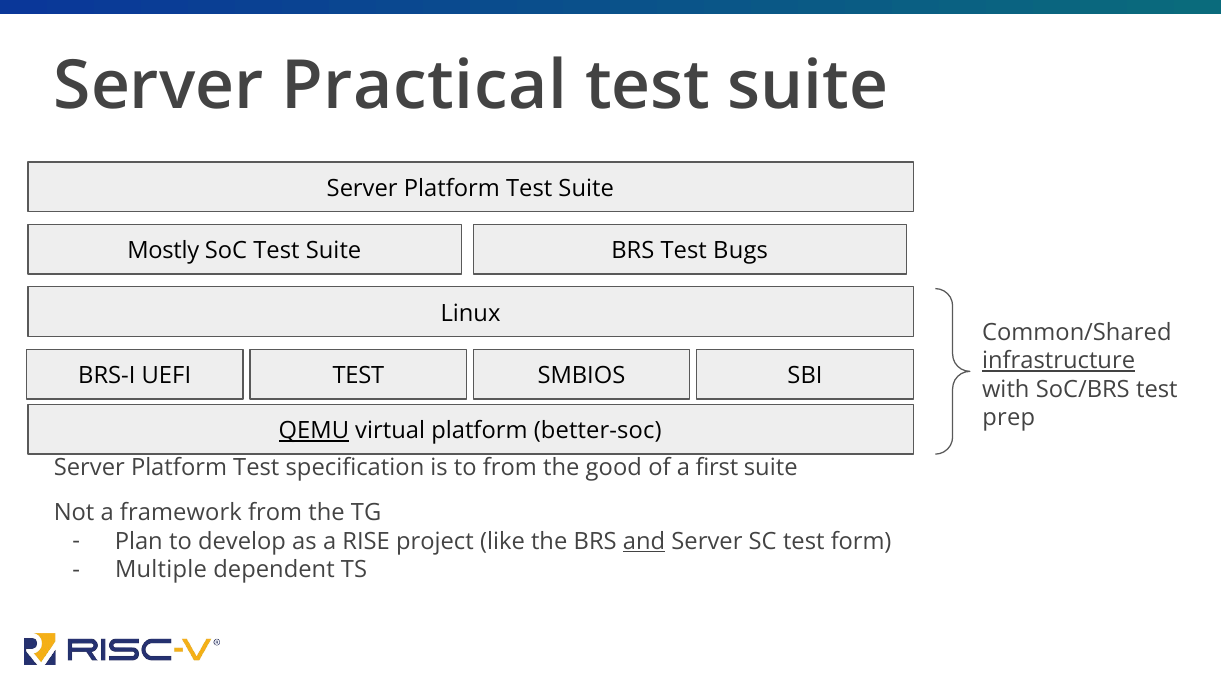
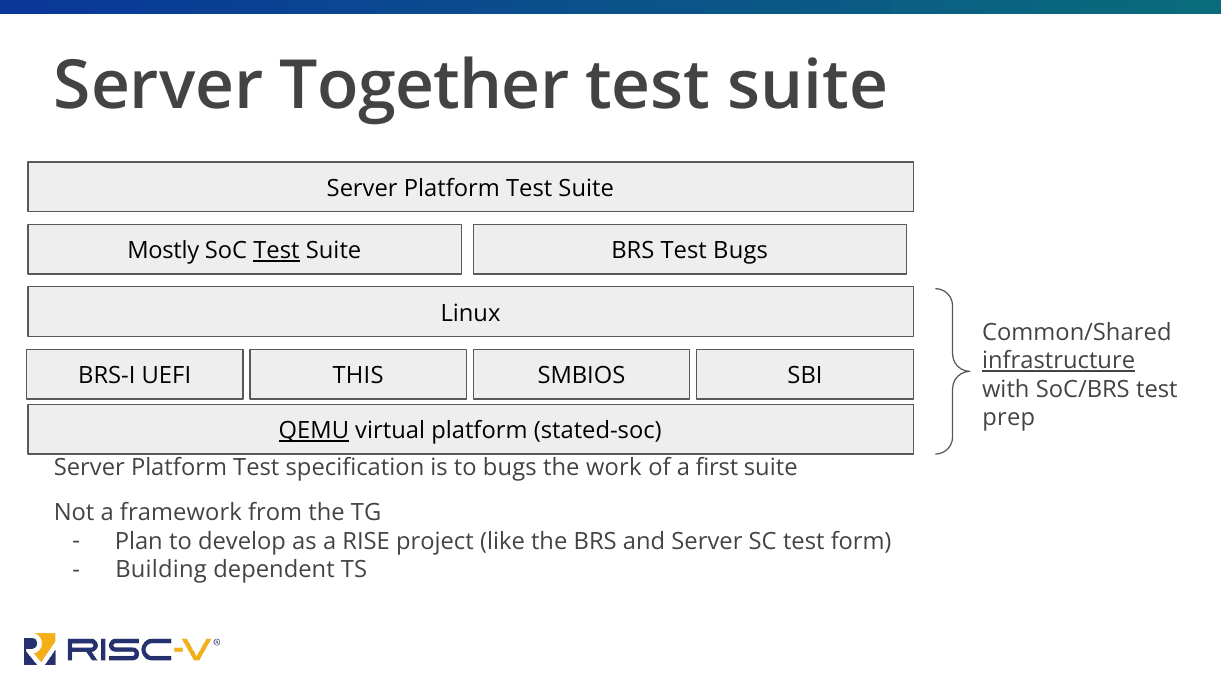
Practical: Practical -> Together (425, 87)
Test underline: none -> present (276, 251)
UEFI TEST: TEST -> THIS (358, 376)
better-soc: better-soc -> stated-soc (598, 431)
to from: from -> bugs (510, 467)
good: good -> work (614, 467)
and underline: present -> none (644, 541)
Multiple: Multiple -> Building (161, 570)
